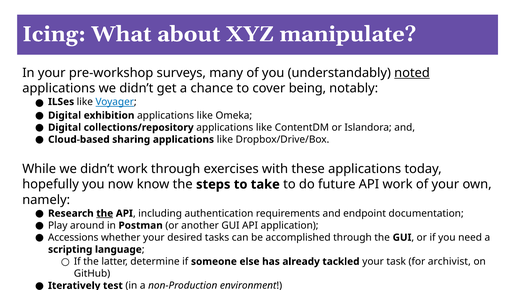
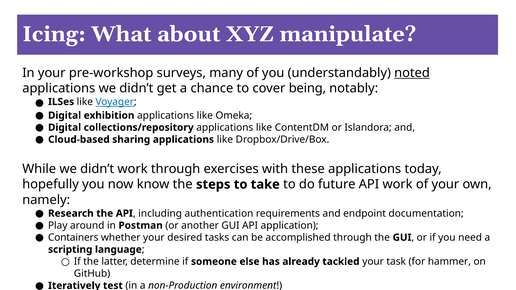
the underline: present -> none (105, 214)
Accessions: Accessions -> Containers (73, 238)
archivist: archivist -> hammer (449, 262)
